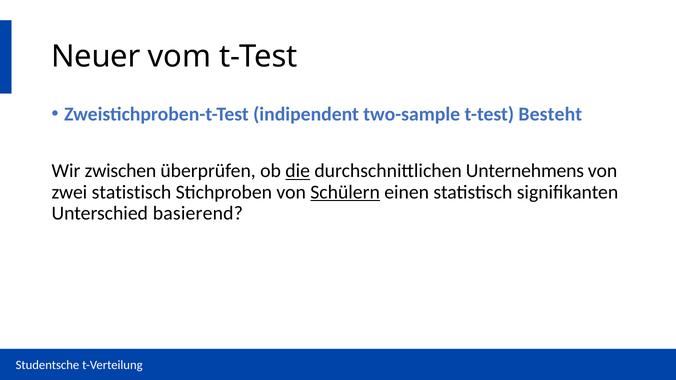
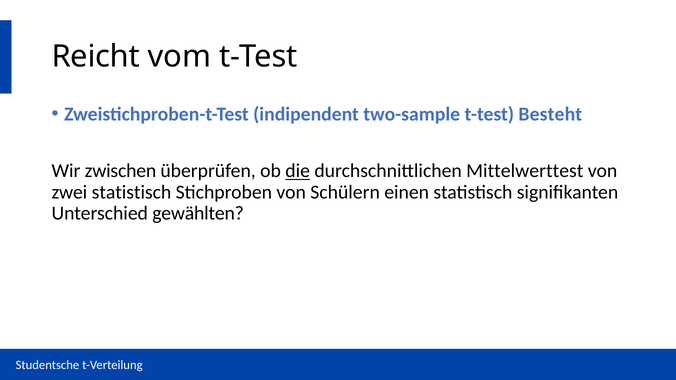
Neuer: Neuer -> Reicht (96, 57)
Unternehmens: Unternehmens -> Mittelwerttest (525, 171)
Schülern underline: present -> none (345, 192)
basierend: basierend -> gewählten (198, 214)
